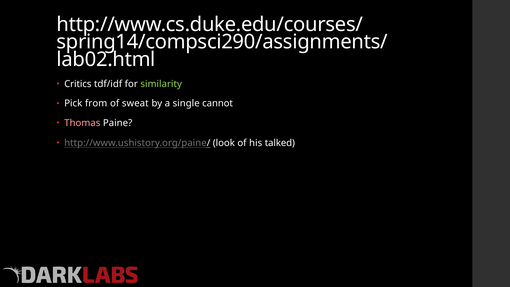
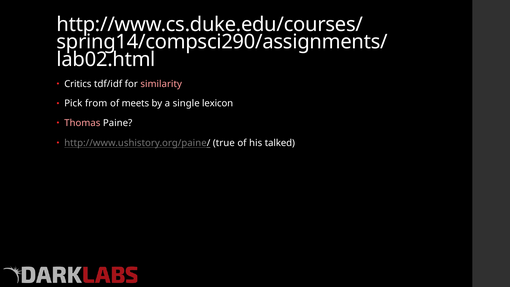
similarity colour: light green -> pink (161, 84)
sweat: sweat -> meets (135, 103)
cannot: cannot -> lexicon (218, 103)
look: look -> true (224, 143)
